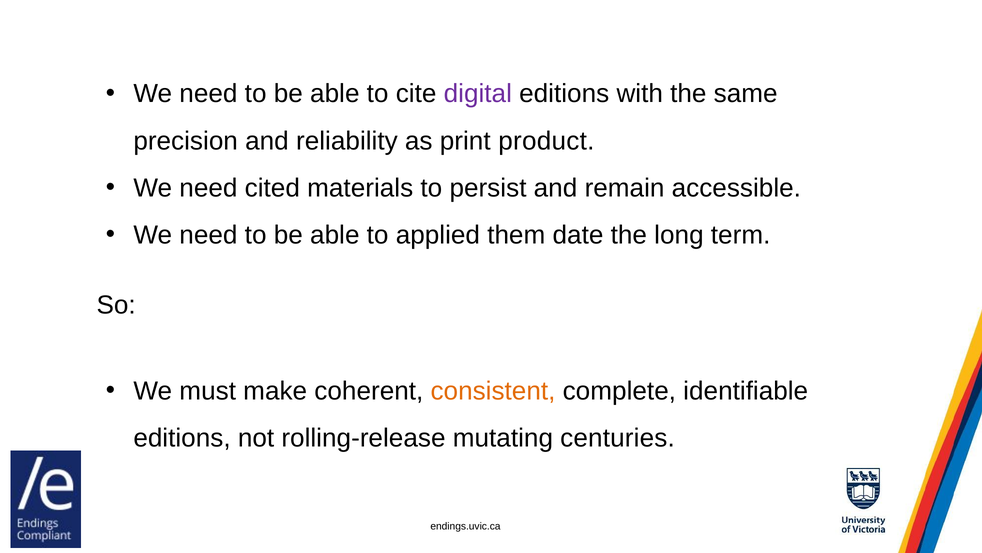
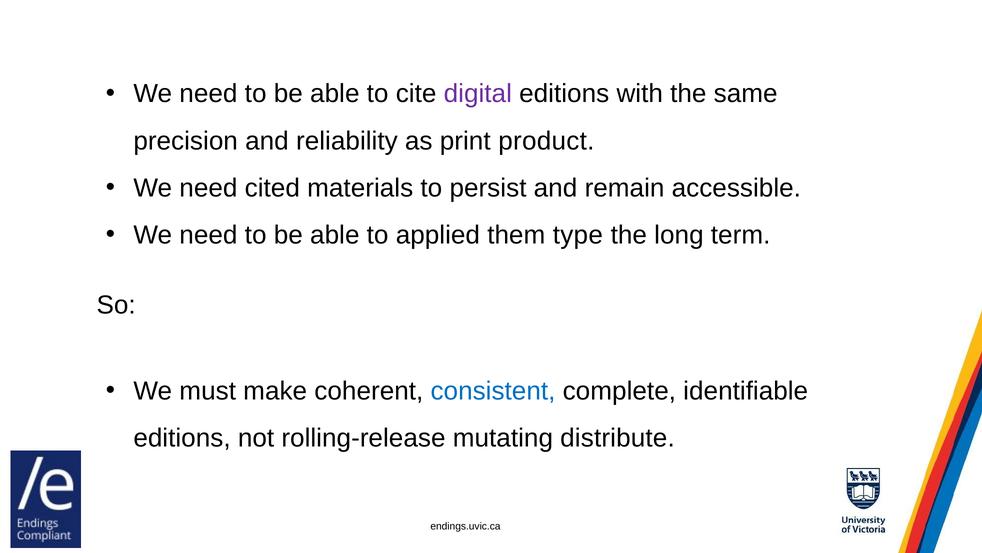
date: date -> type (578, 235)
consistent colour: orange -> blue (493, 391)
centuries: centuries -> distribute (617, 438)
